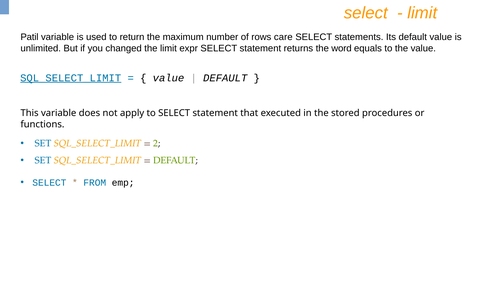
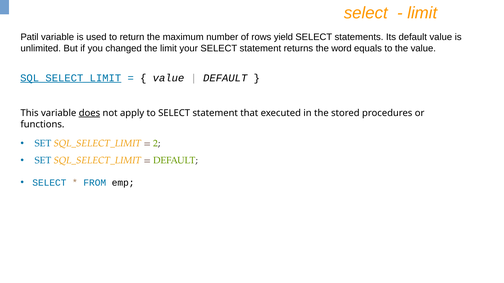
care: care -> yield (283, 37)
expr: expr -> your (189, 49)
does underline: none -> present (89, 113)
